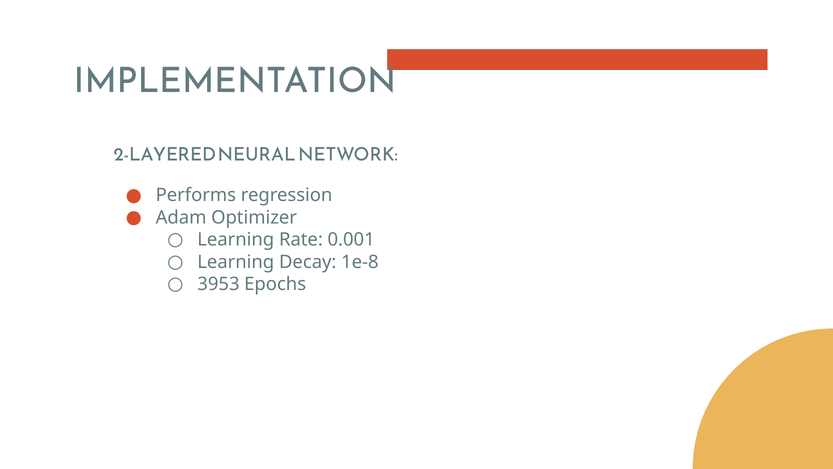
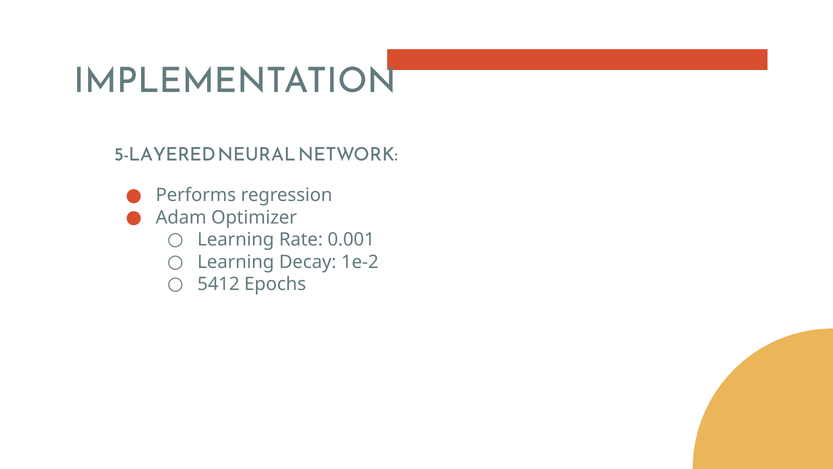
2-LAYERED: 2-LAYERED -> 5-LAYERED (165, 154)
1e-8: 1e-8 -> 1e-2 (360, 262)
3953: 3953 -> 5412 (218, 284)
